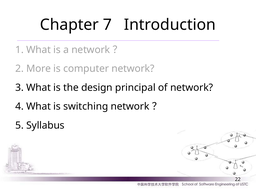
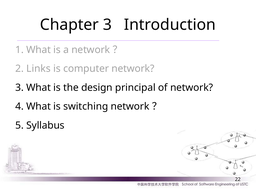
Chapter 7: 7 -> 3 (107, 25)
More: More -> Links (38, 69)
